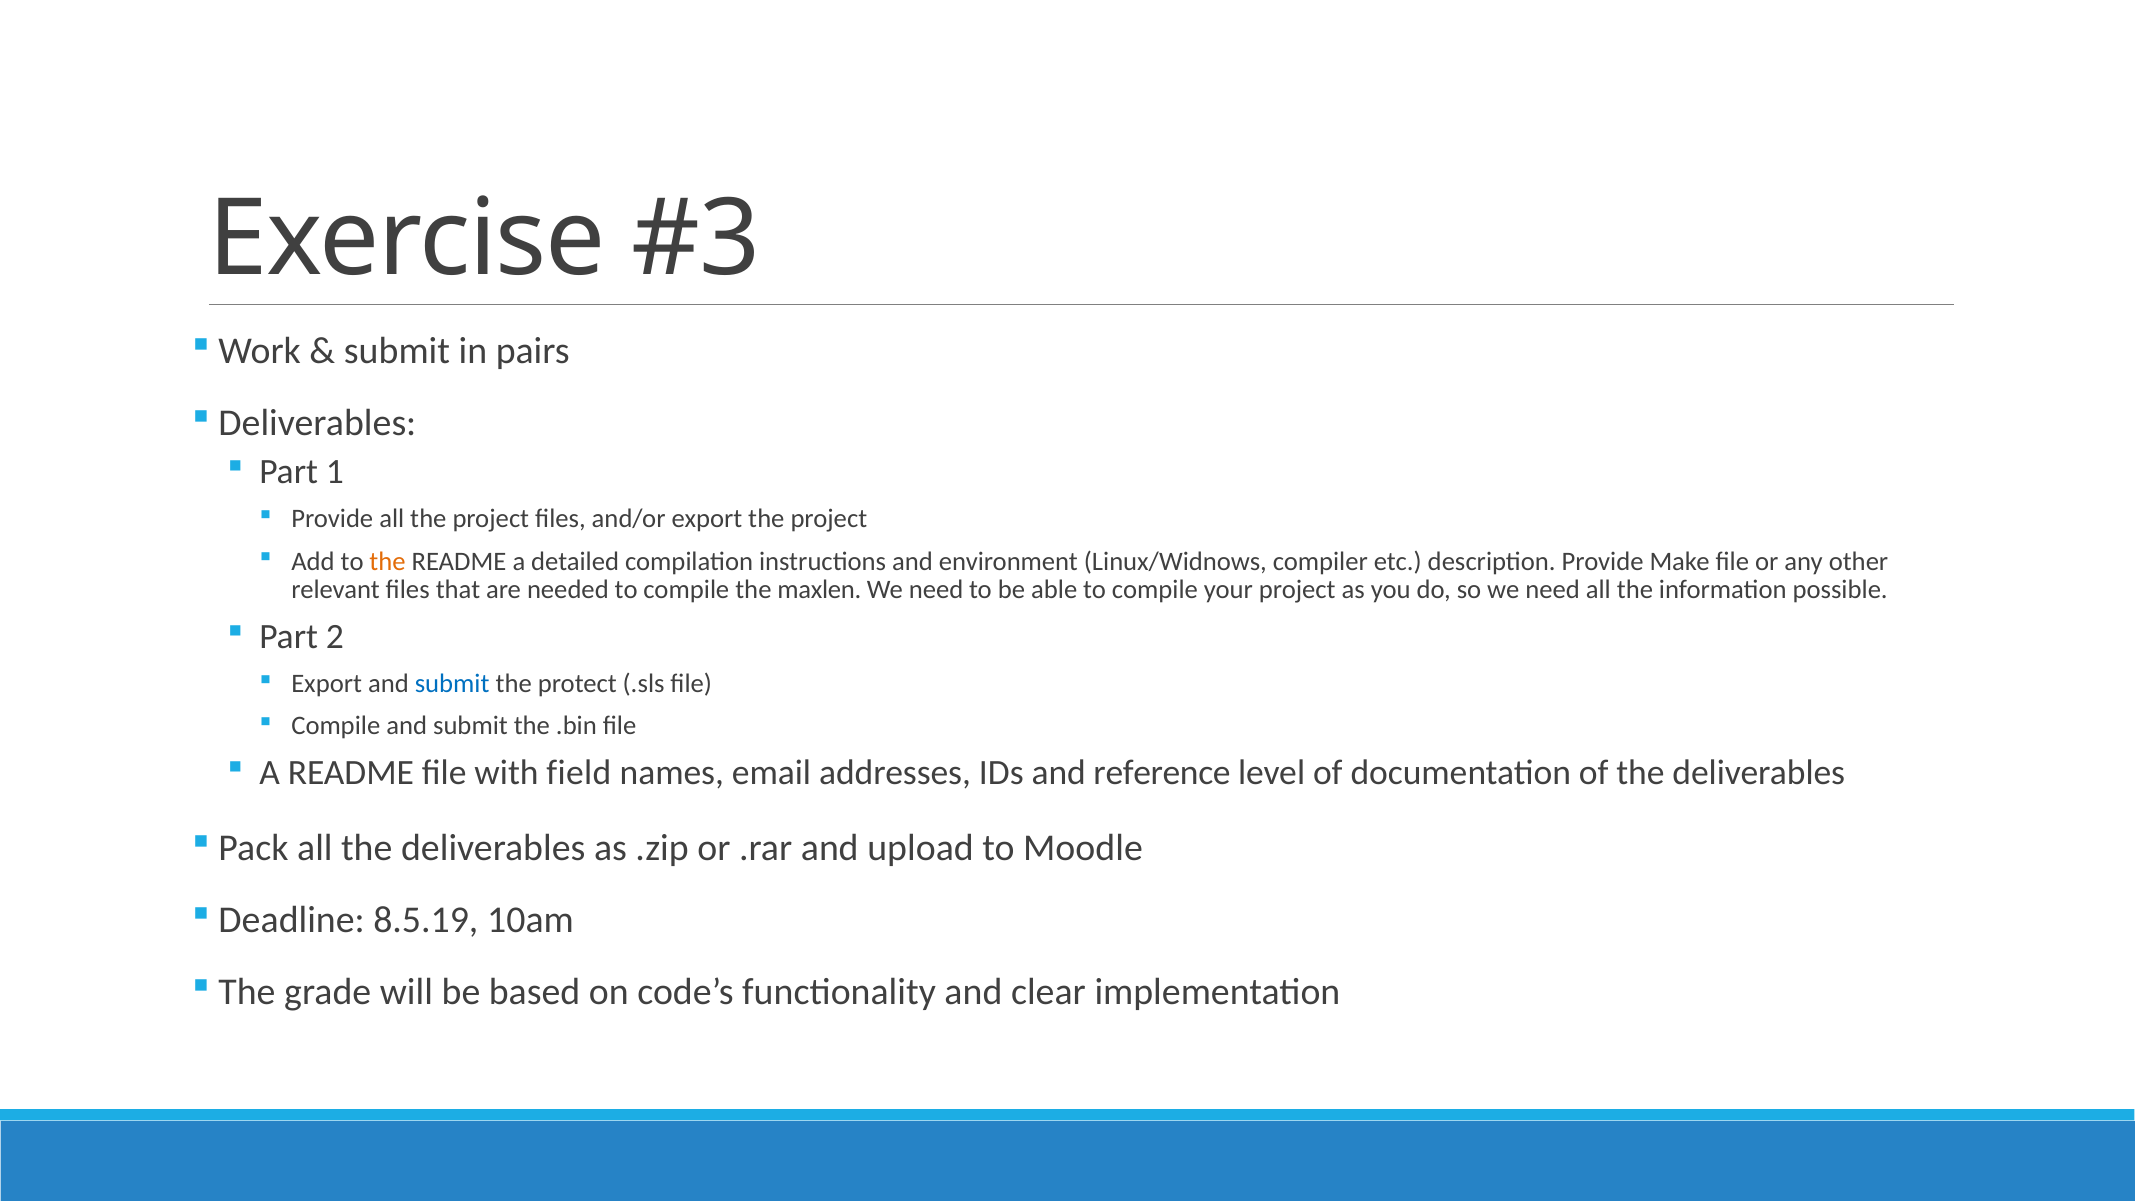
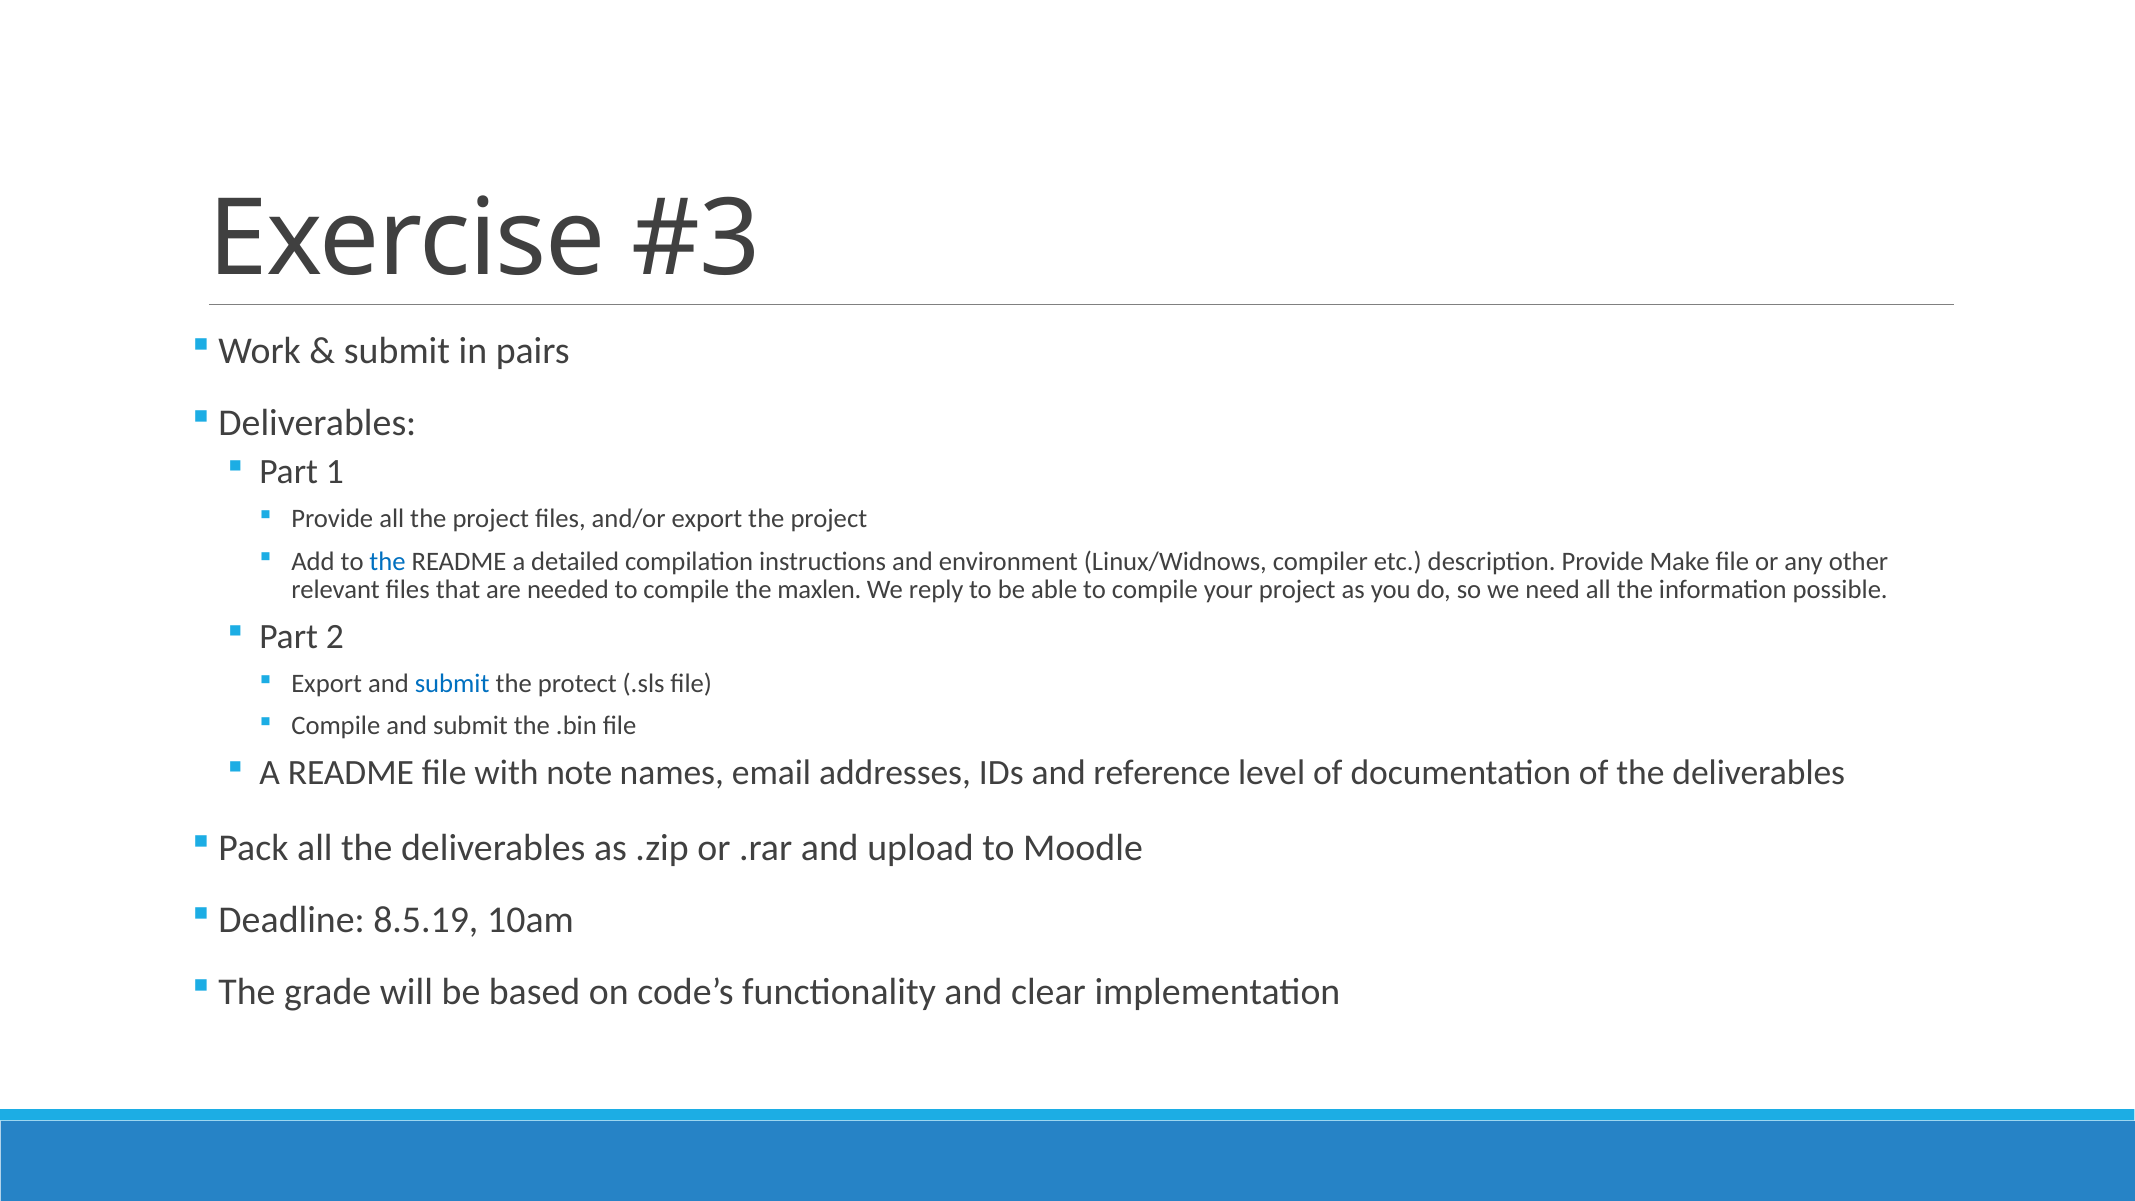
the colour: orange -> blue (388, 561)
need: need -> reply (936, 590)
field: field -> note (579, 773)
